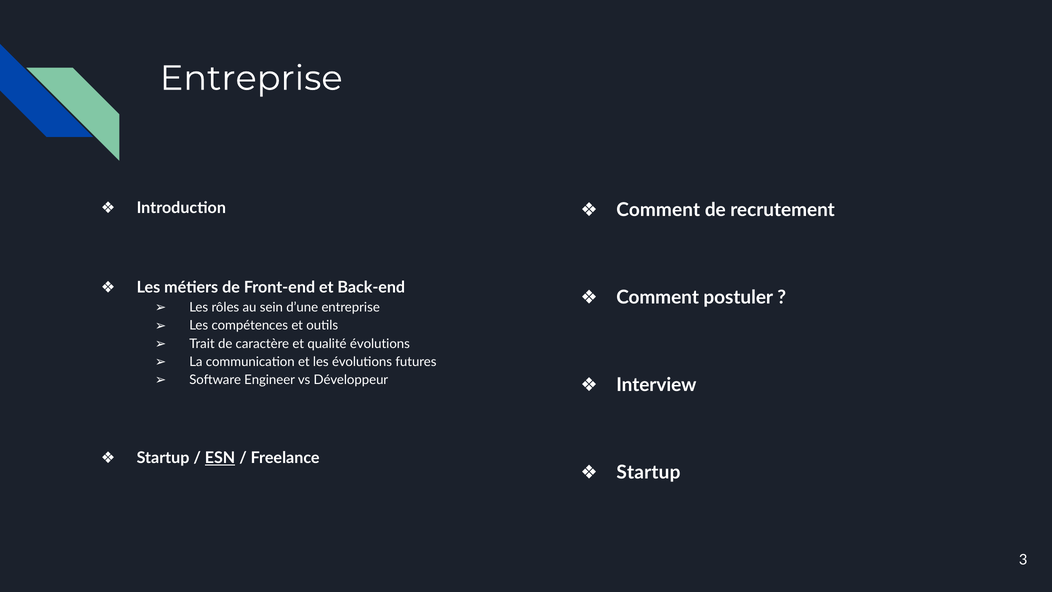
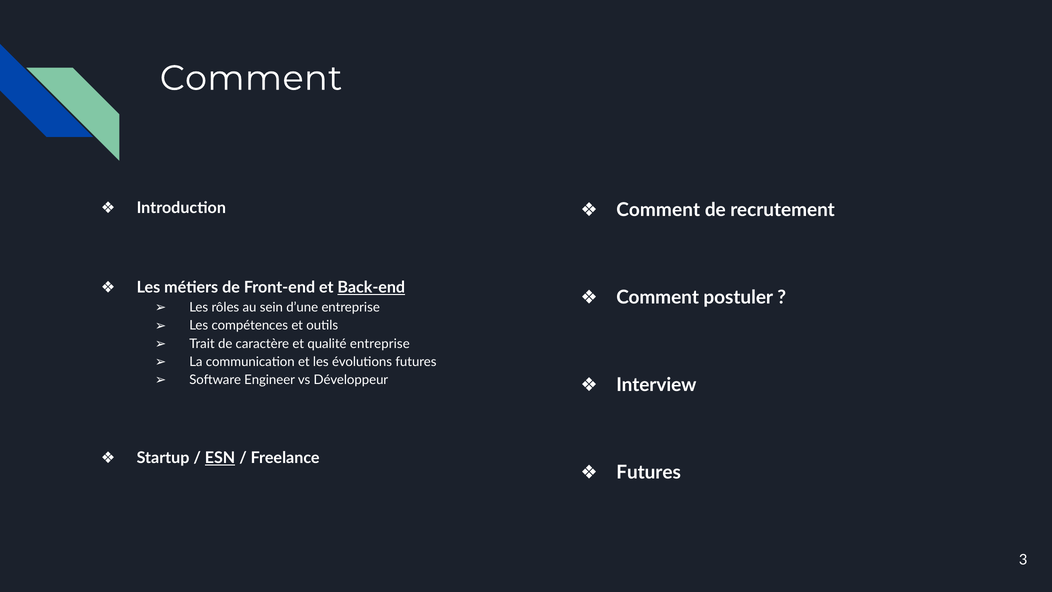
Entreprise: Entreprise -> Comment (251, 78)
Back-end underline: none -> present (371, 288)
qualité évolutions: évolutions -> entreprise (380, 344)
Startup: Startup -> Futures (649, 472)
